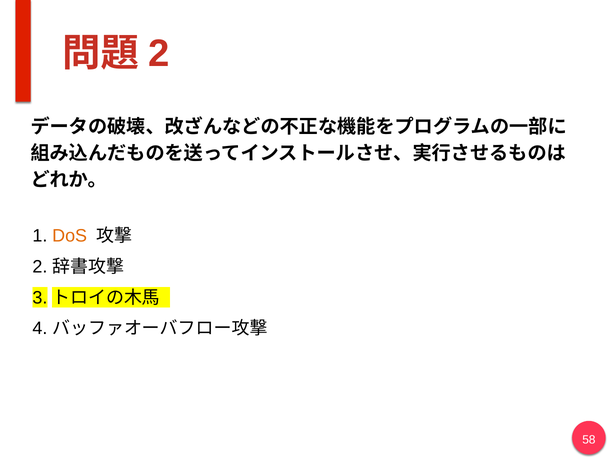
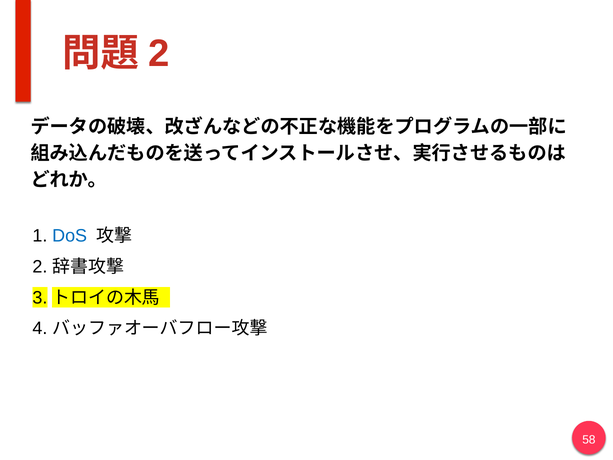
DoS colour: orange -> blue (70, 236)
